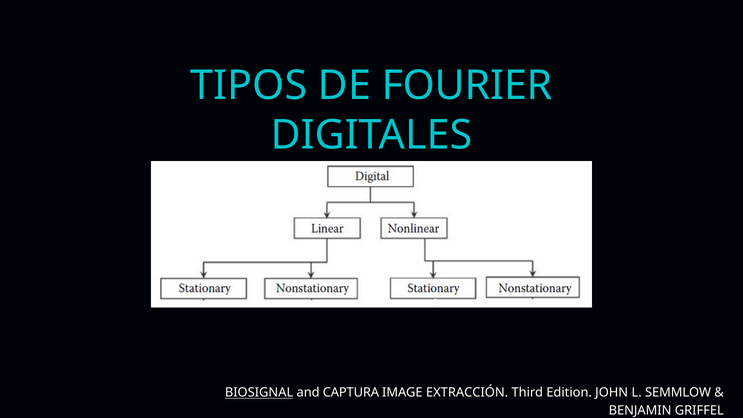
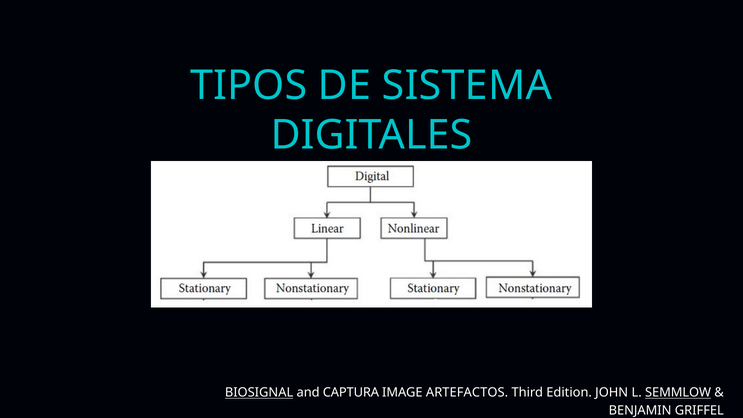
FOURIER: FOURIER -> SISTEMA (467, 86)
EXTRACCIÓN: EXTRACCIÓN -> ARTEFACTOS (467, 393)
SEMMLOW underline: none -> present (678, 393)
